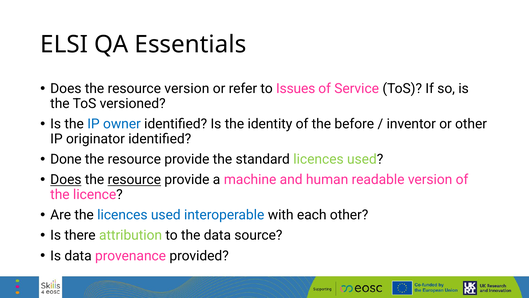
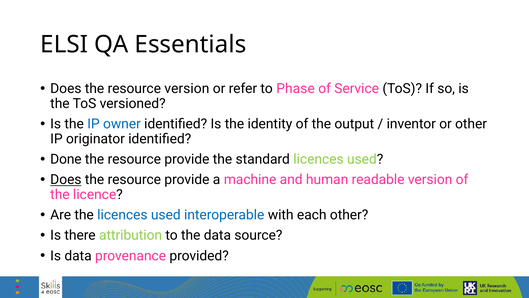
Issues: Issues -> Phase (296, 89)
before: before -> output (354, 124)
resource underline: present -> none (134, 179)
